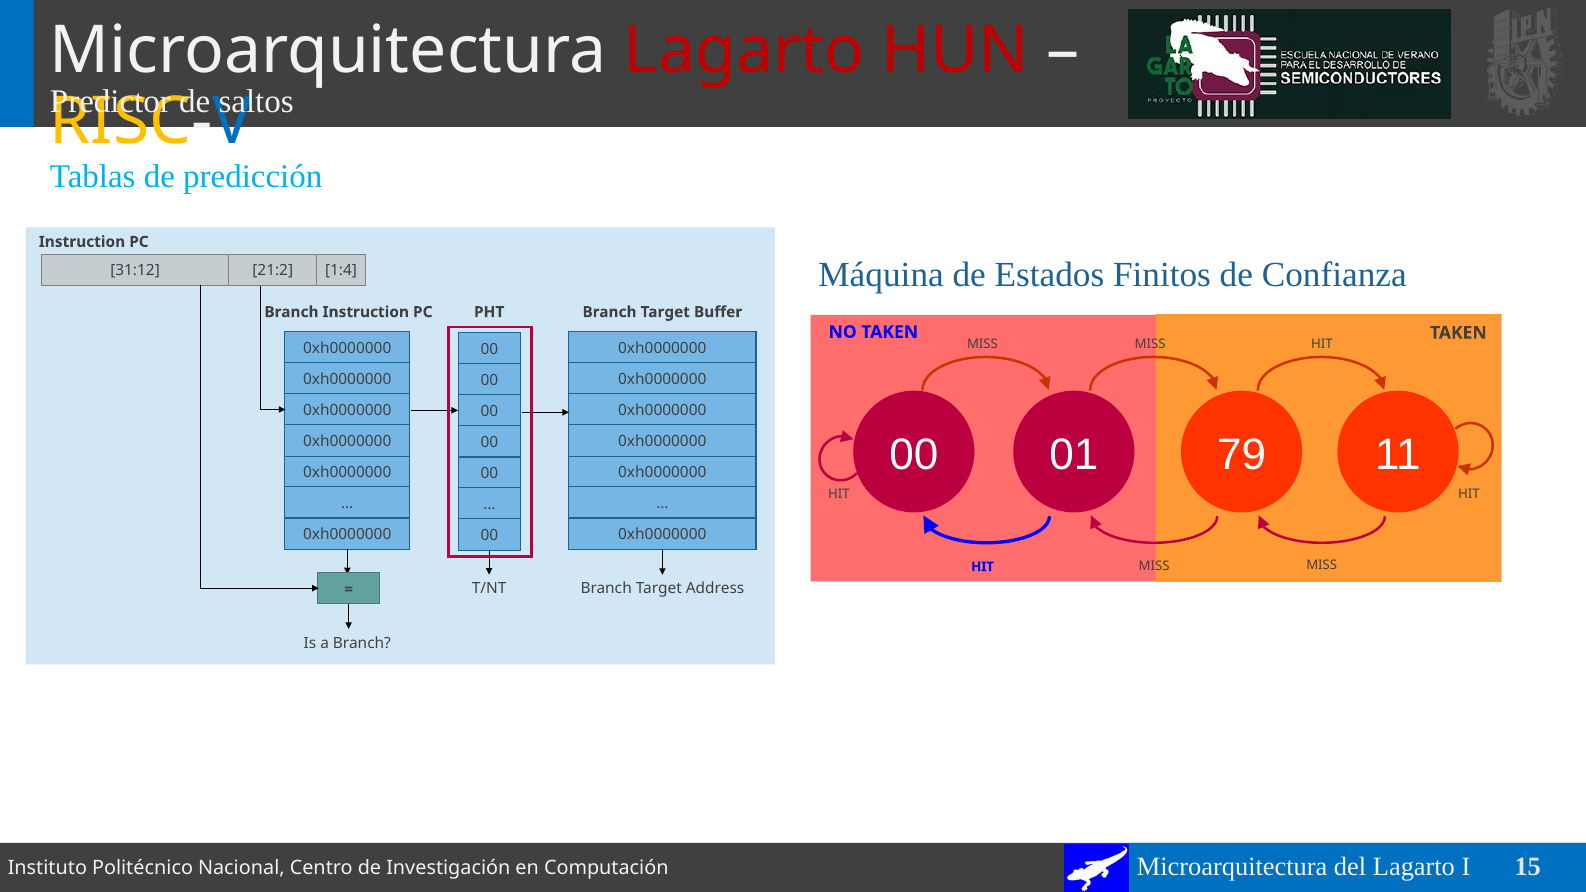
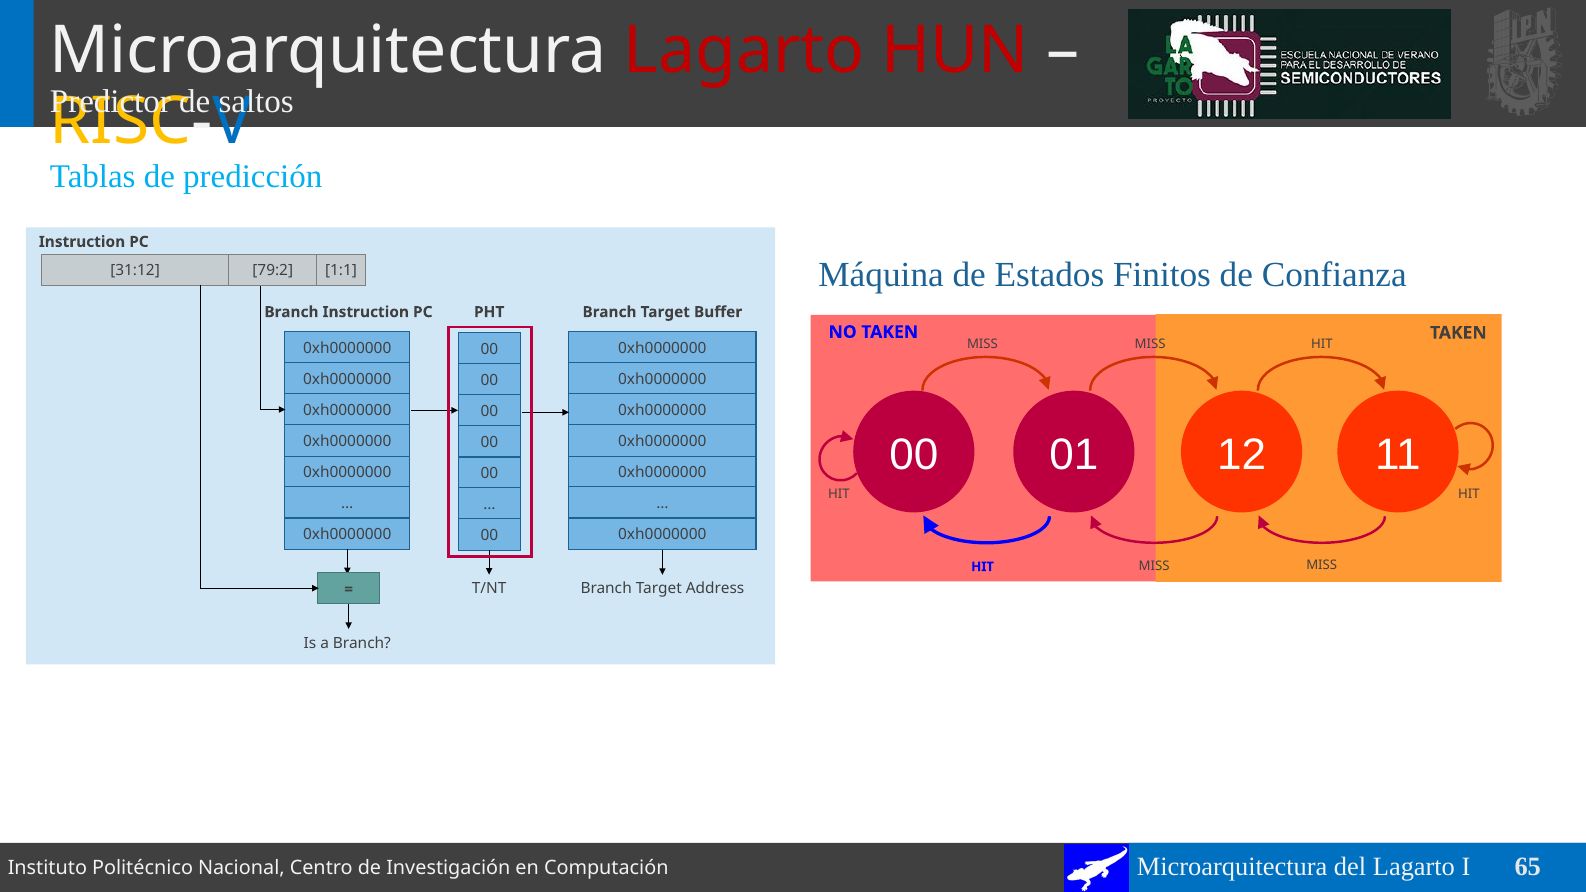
21:2: 21:2 -> 79:2 (273, 271)
1:4: 1:4 -> 1:1 (341, 271)
79: 79 -> 12 (1242, 455)
15: 15 -> 65 (1528, 867)
